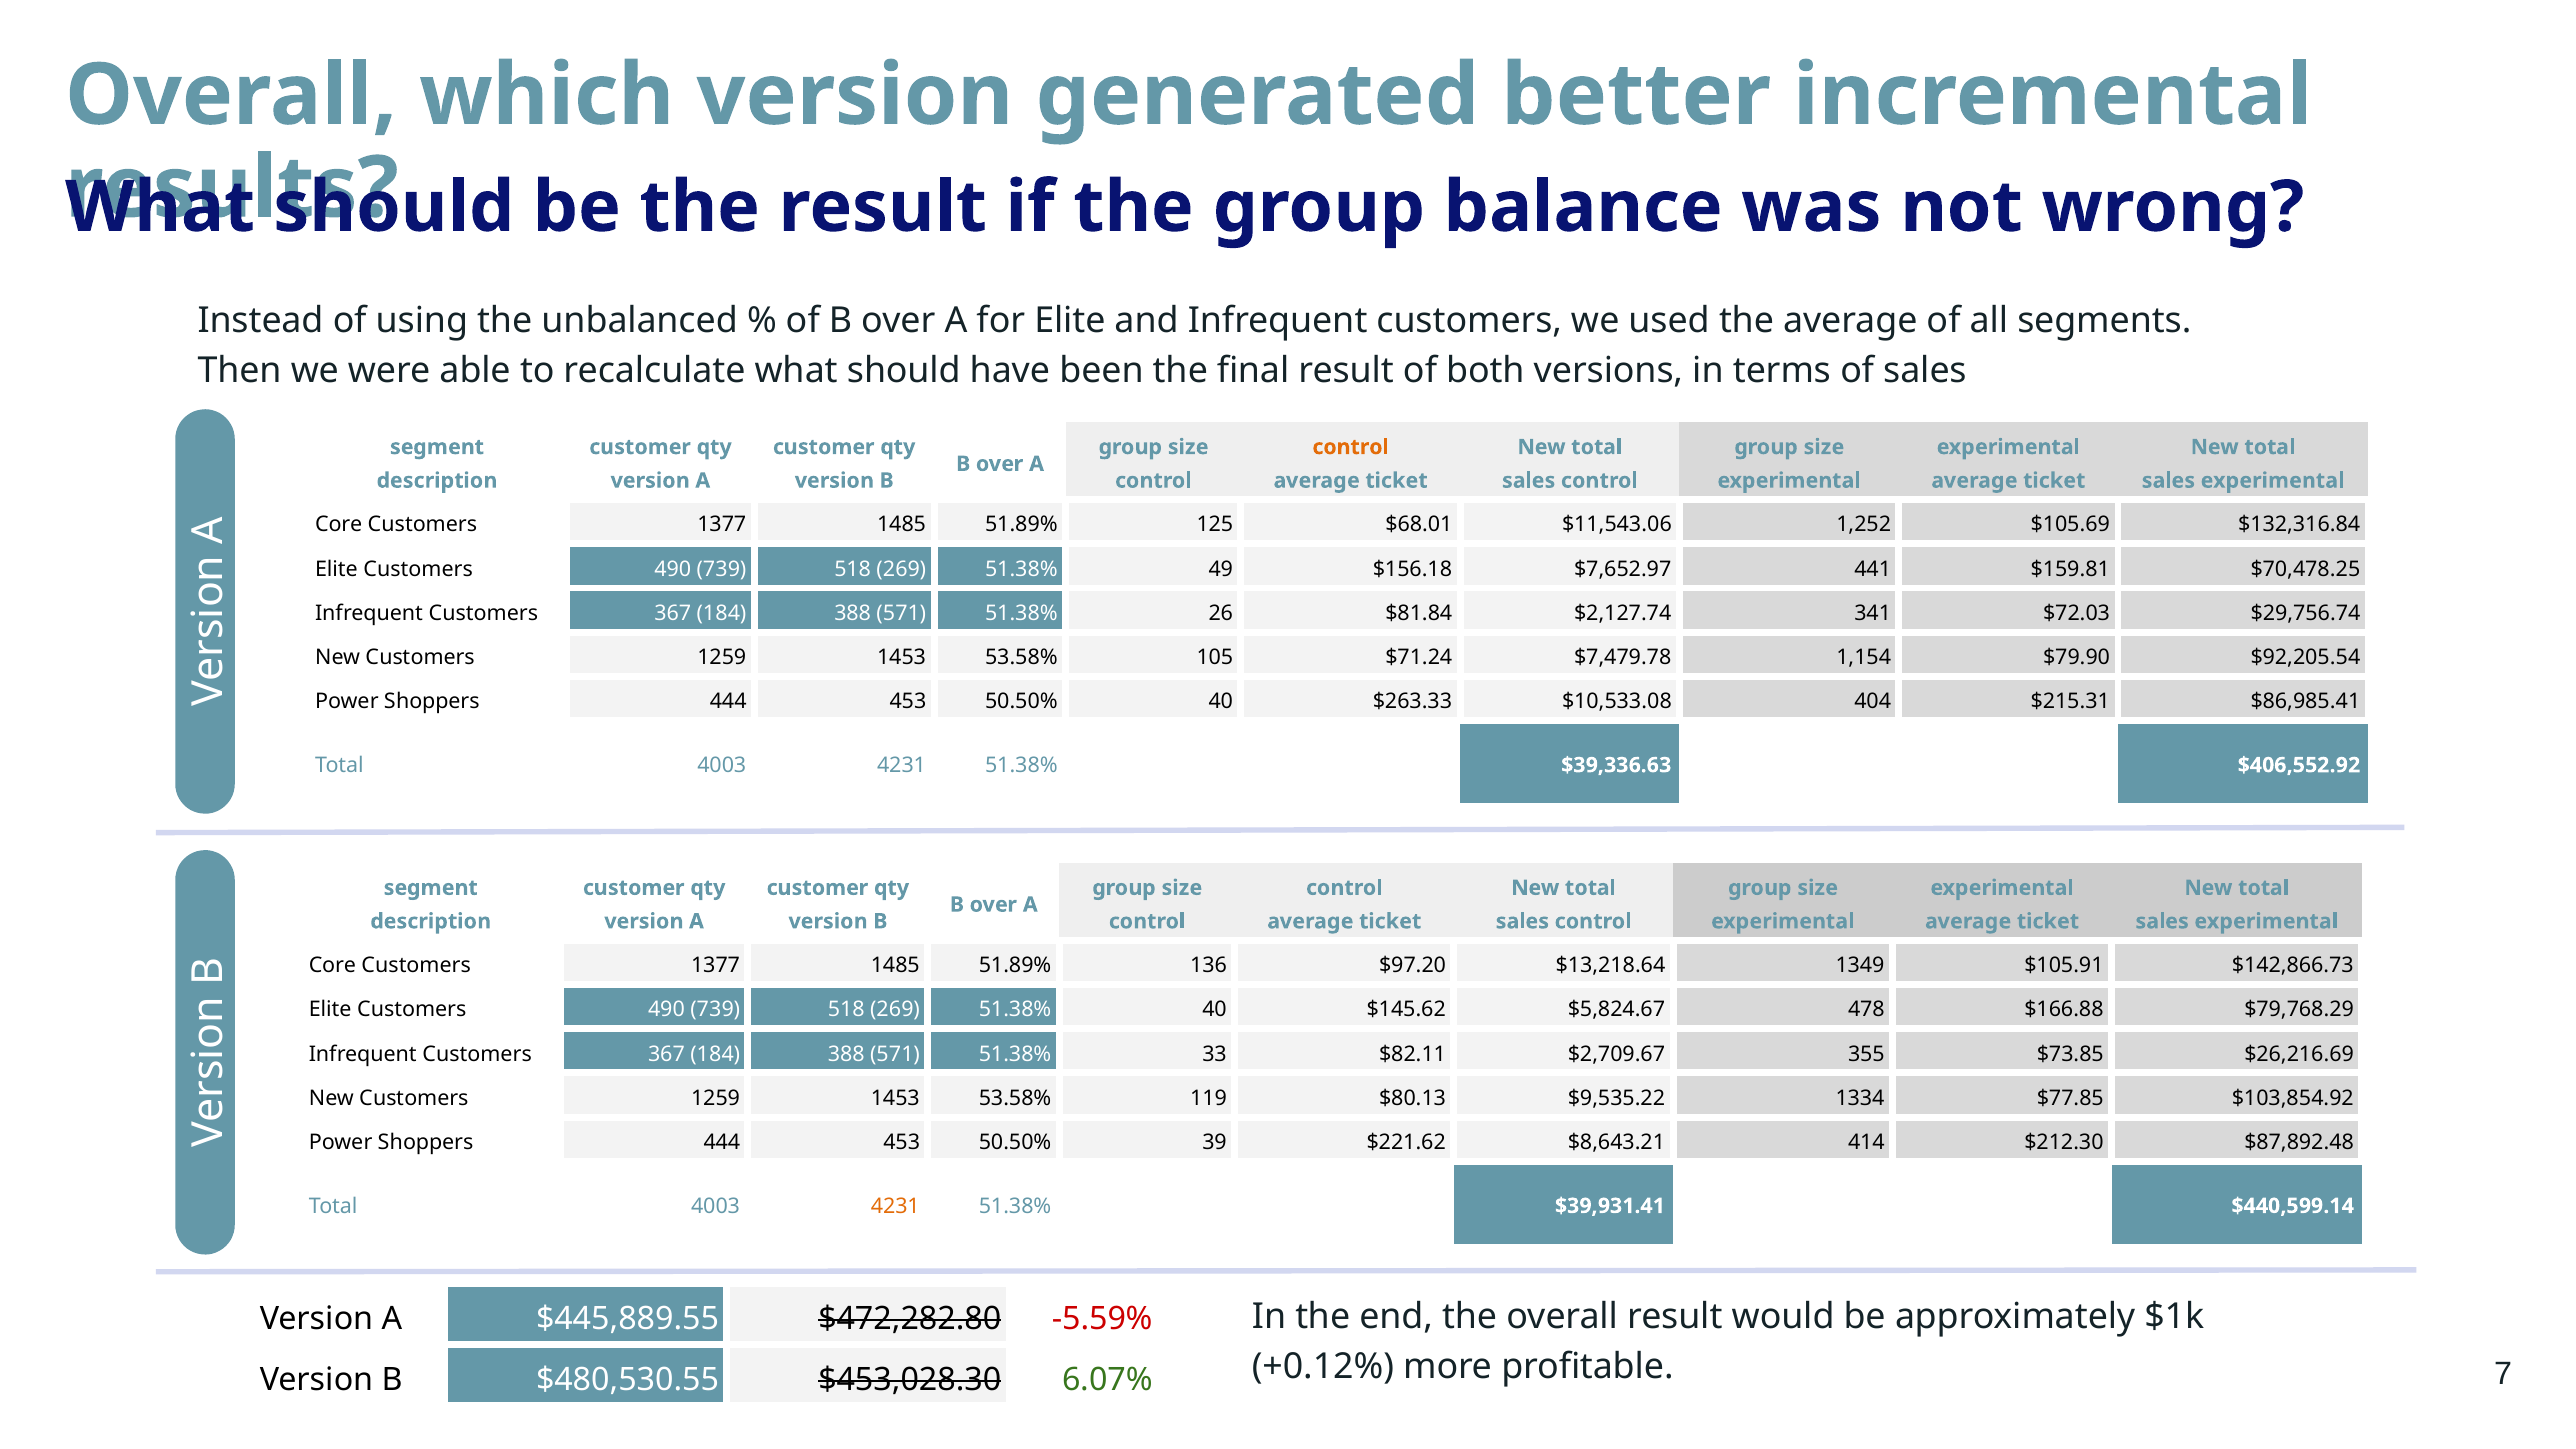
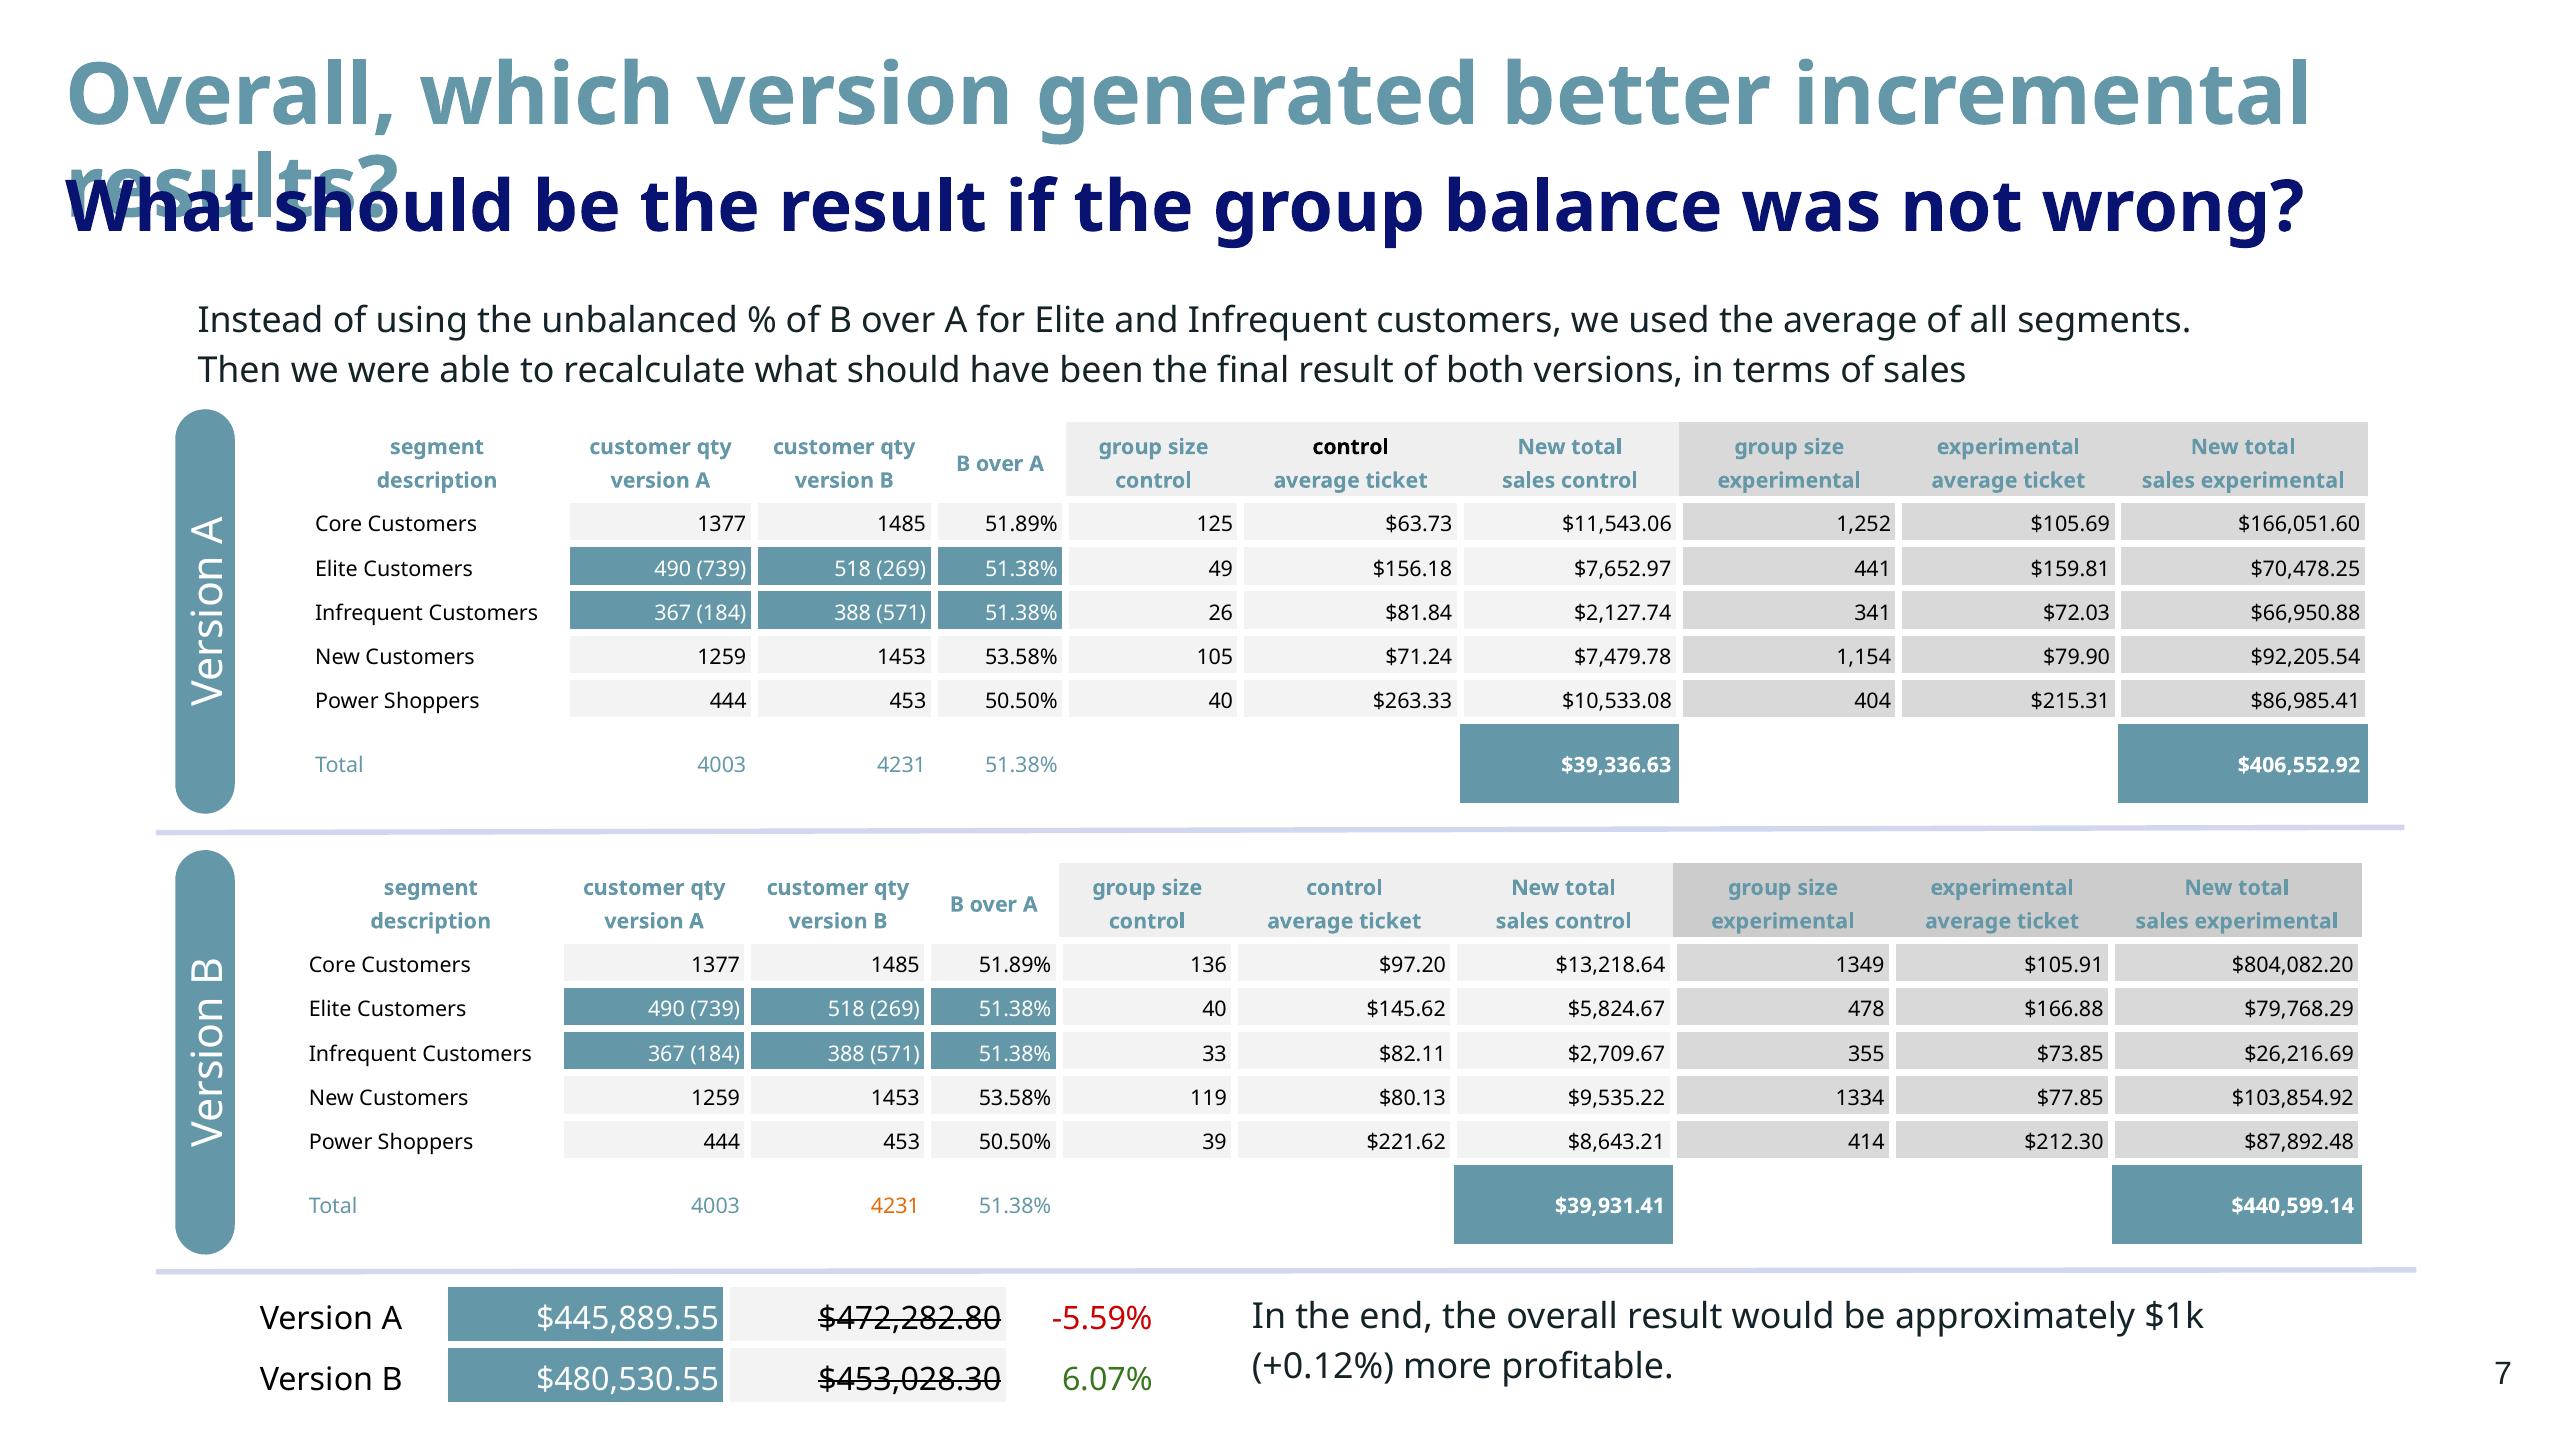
control colour: orange -> black (1351, 447)
$68.01: $68.01 -> $63.73 (1419, 525)
$132,316.84: $132,316.84 -> $166,051.60 (2299, 525)
$29,756.74: $29,756.74 -> $66,950.88 (2305, 613)
$142,866.73: $142,866.73 -> $804,082.20 (2293, 966)
